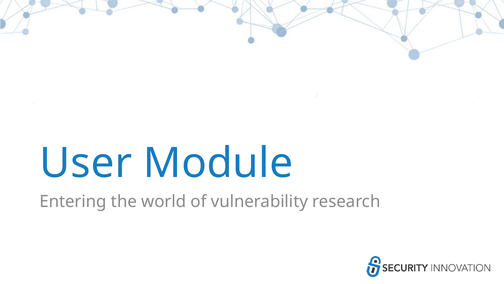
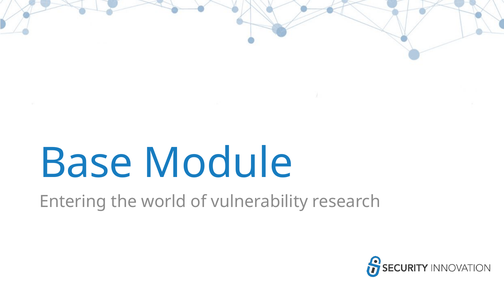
User: User -> Base (86, 163)
